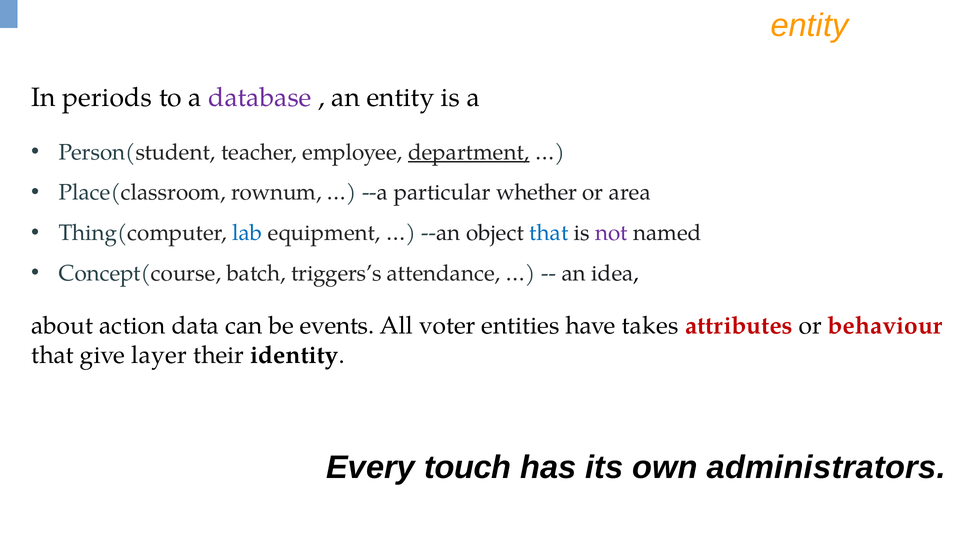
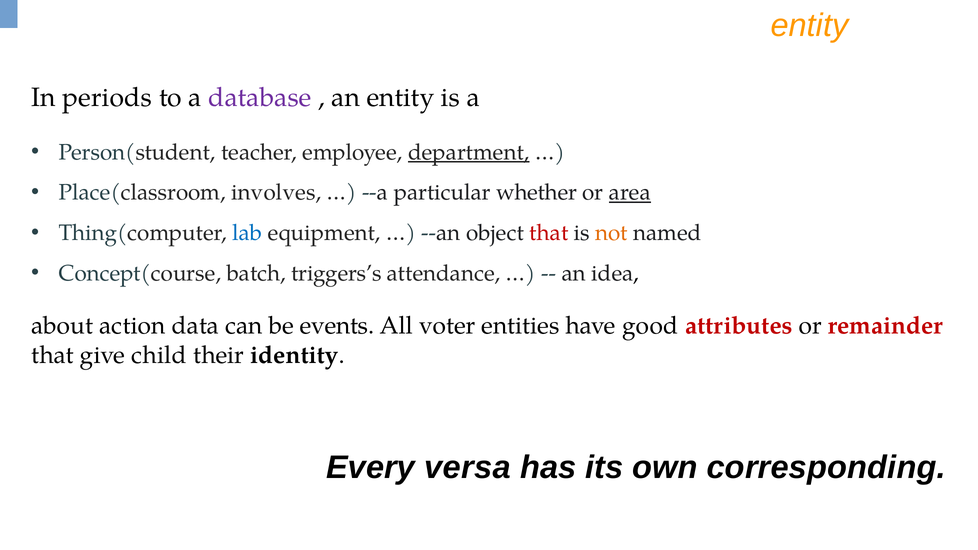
rownum: rownum -> involves (276, 193)
area underline: none -> present (630, 193)
that colour: blue -> red (549, 233)
not colour: purple -> orange (612, 233)
takes: takes -> good (650, 326)
behaviour: behaviour -> remainder (885, 326)
layer: layer -> child (159, 355)
touch: touch -> versa (467, 468)
administrators: administrators -> corresponding (826, 468)
